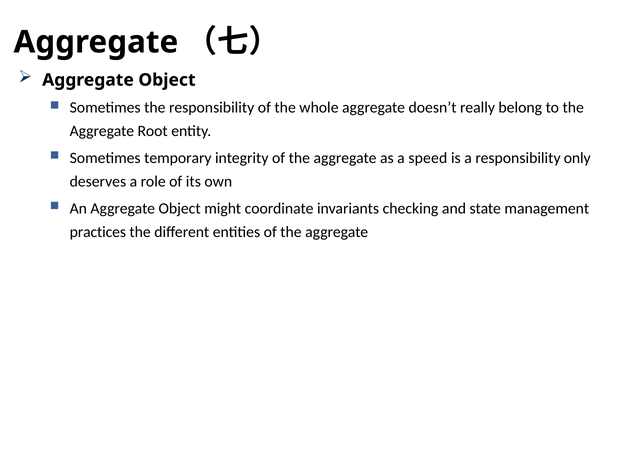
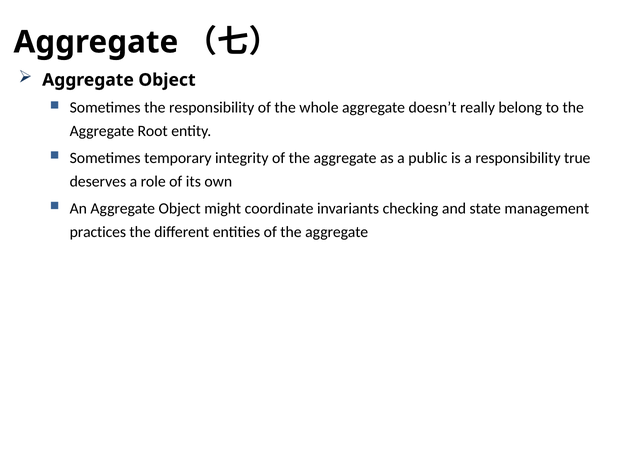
speed: speed -> public (428, 158)
only: only -> true (577, 158)
